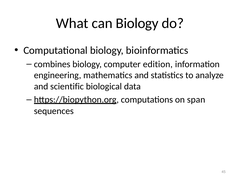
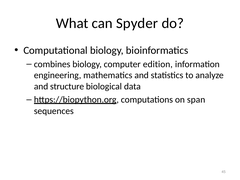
can Biology: Biology -> Spyder (137, 23)
scientific: scientific -> structure (67, 86)
